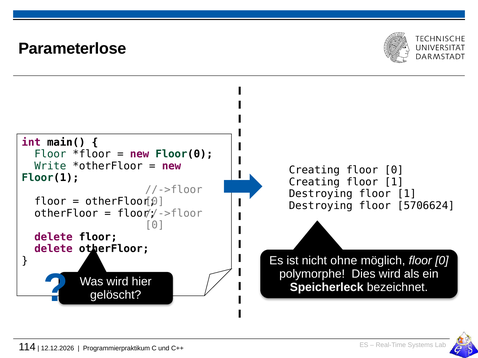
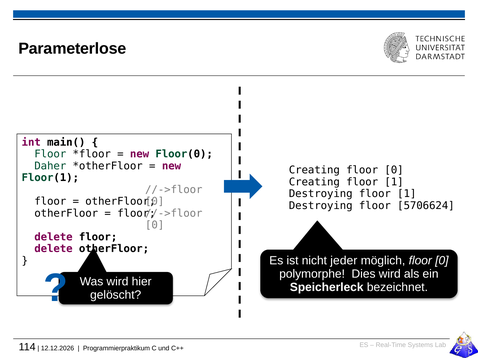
Write: Write -> Daher (50, 166)
ohne: ohne -> jeder (344, 261)
